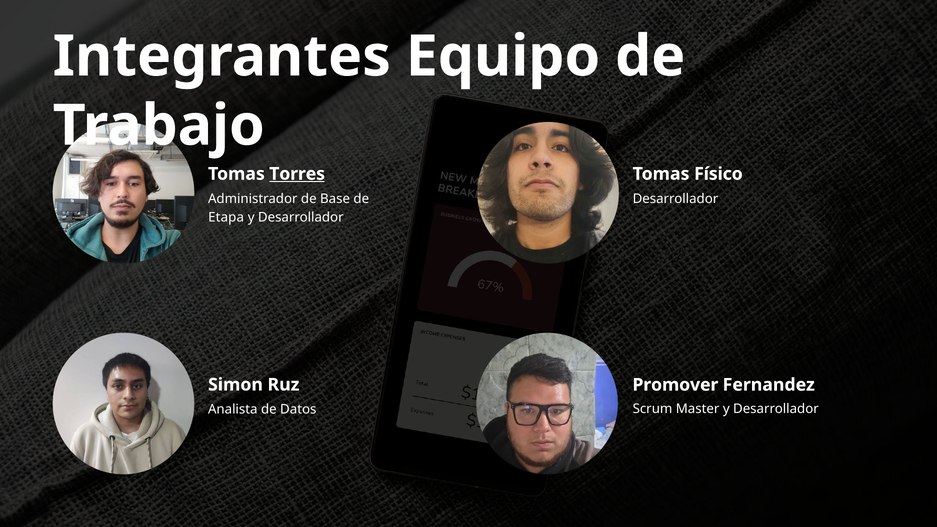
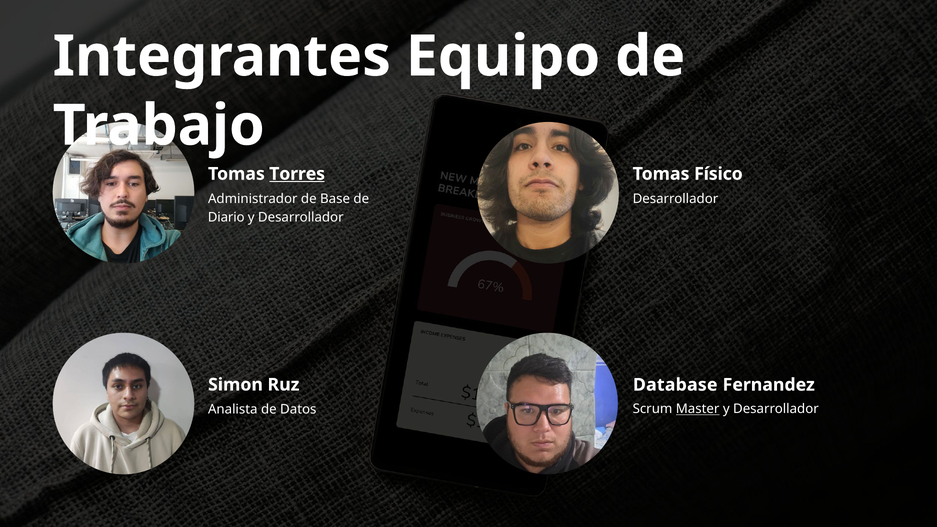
Etapa: Etapa -> Diario (226, 217)
Promover: Promover -> Database (675, 385)
Master underline: none -> present (698, 409)
